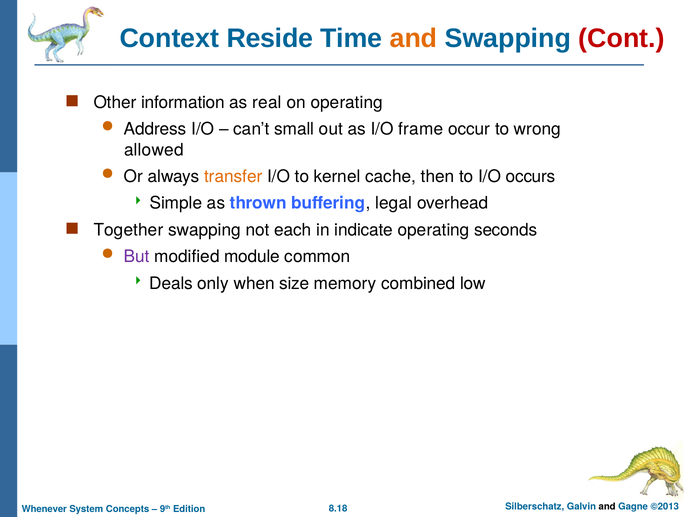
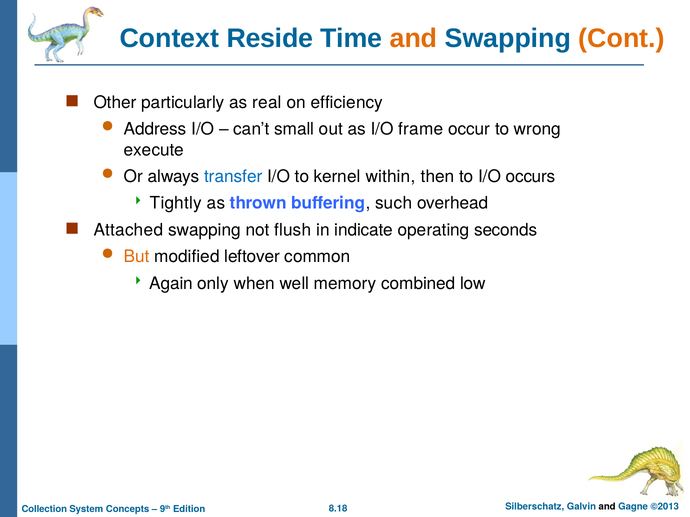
Cont colour: red -> orange (622, 38)
information: information -> particularly (183, 103)
on operating: operating -> efficiency (347, 103)
allowed: allowed -> execute (154, 150)
transfer colour: orange -> blue (233, 177)
cache: cache -> within (391, 177)
Simple: Simple -> Tightly (176, 203)
legal: legal -> such (394, 203)
Together: Together -> Attached (128, 230)
each: each -> flush (293, 230)
But colour: purple -> orange (137, 257)
module: module -> leftover (252, 257)
Deals: Deals -> Again (171, 284)
size: size -> well (294, 284)
Whenever: Whenever -> Collection (44, 509)
